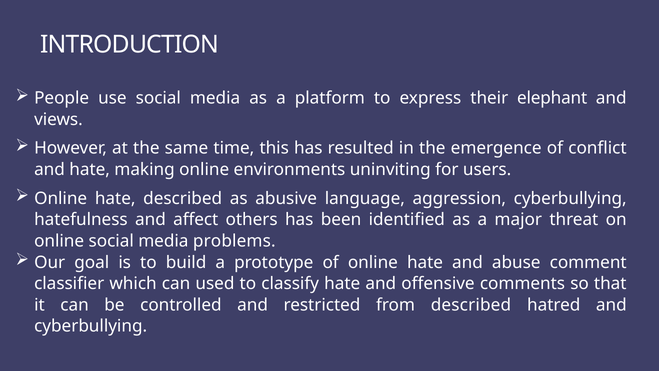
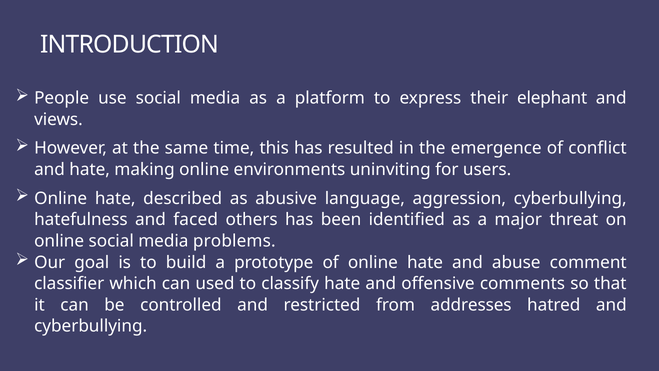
affect: affect -> faced (196, 220)
from described: described -> addresses (471, 305)
